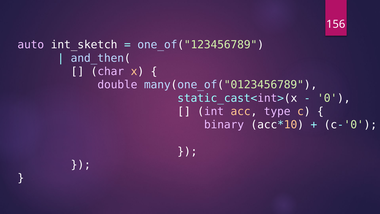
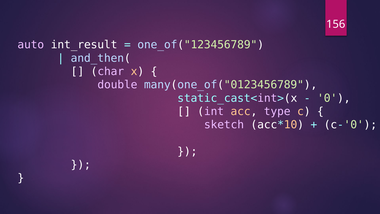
int_sketch: int_sketch -> int_result (84, 45)
binary: binary -> sketch (224, 125)
